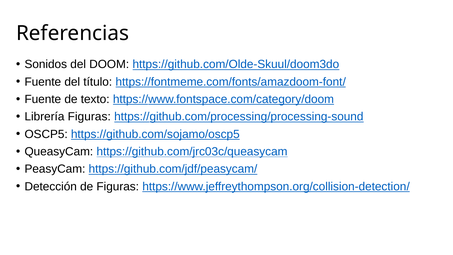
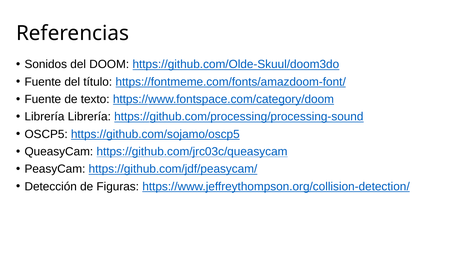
Librería Figuras: Figuras -> Librería (89, 117)
